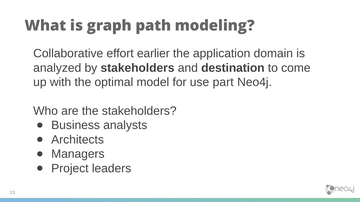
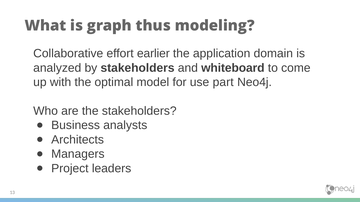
path: path -> thus (153, 26)
destination: destination -> whiteboard (233, 68)
